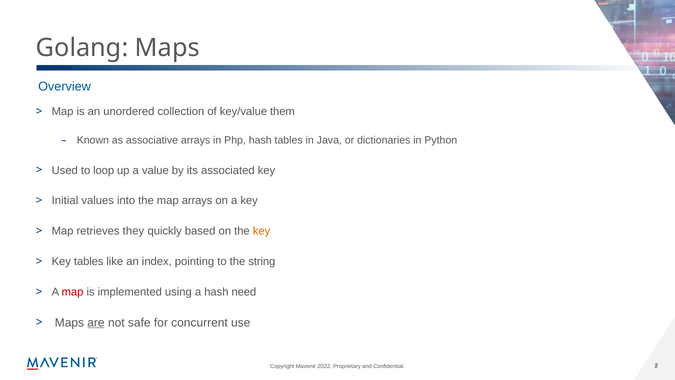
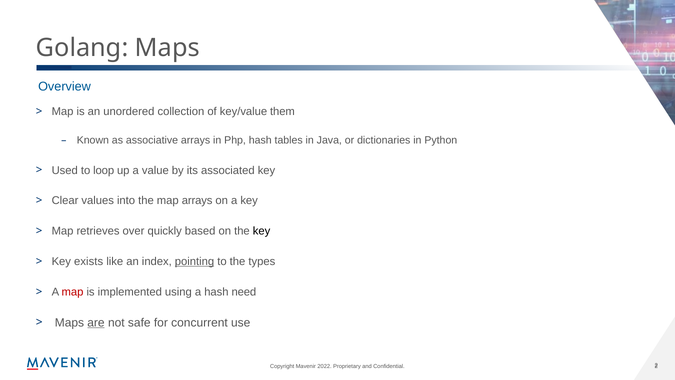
Initial: Initial -> Clear (65, 201)
they: they -> over (134, 231)
key colour: orange -> black (262, 231)
Key tables: tables -> exists (89, 261)
pointing underline: none -> present (195, 261)
string: string -> types (262, 261)
